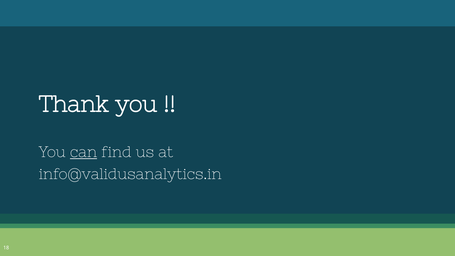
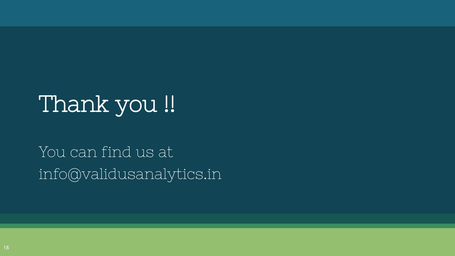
can underline: present -> none (84, 152)
